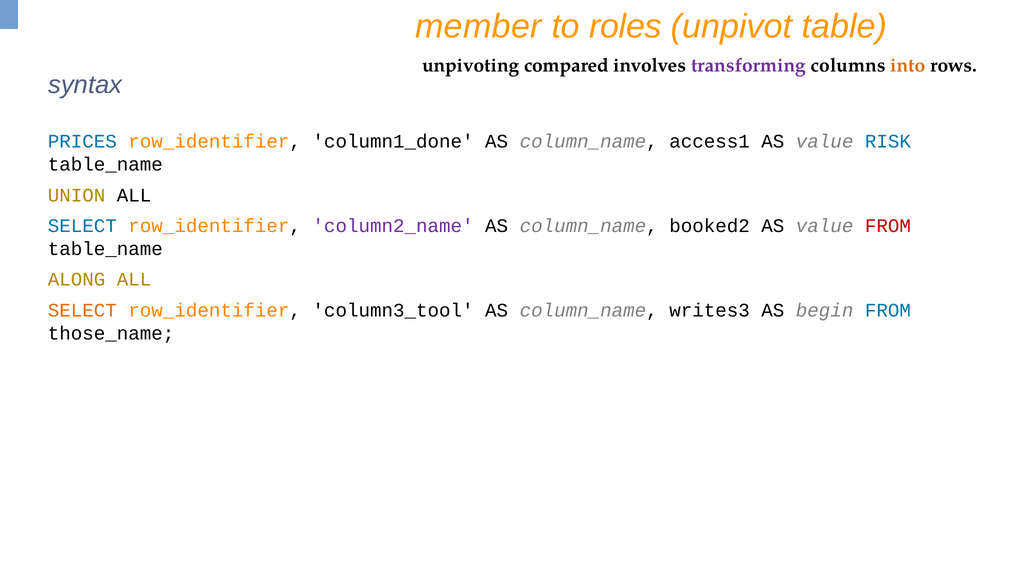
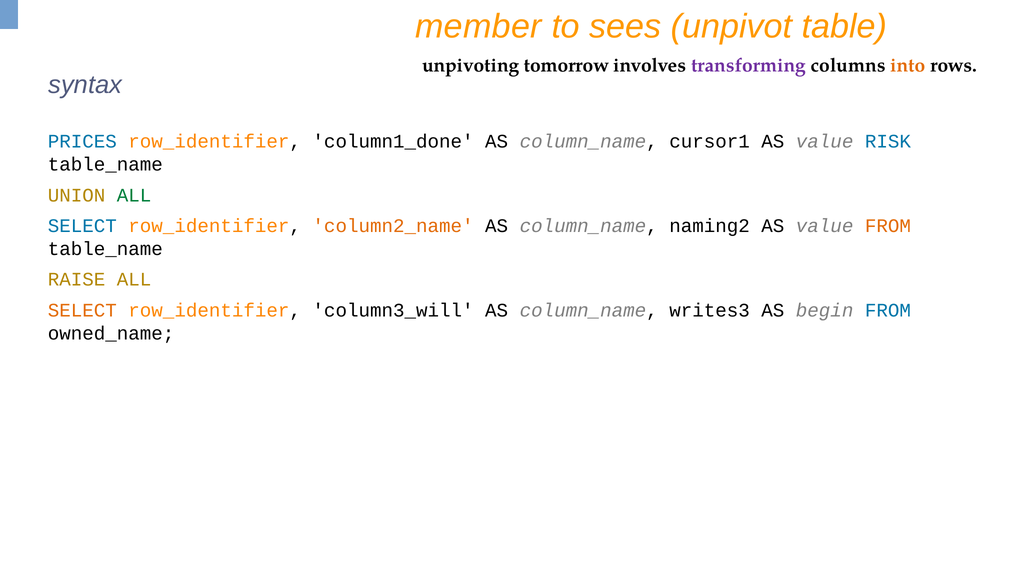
roles: roles -> sees (625, 27)
compared: compared -> tomorrow (566, 65)
access1: access1 -> cursor1 (710, 142)
ALL colour: black -> green (134, 195)
column2_name colour: purple -> orange (393, 226)
booked2: booked2 -> naming2 (710, 226)
FROM colour: red -> orange (888, 226)
ALONG: ALONG -> RAISE (77, 280)
column3_tool: column3_tool -> column3_will (393, 310)
those_name: those_name -> owned_name (111, 333)
